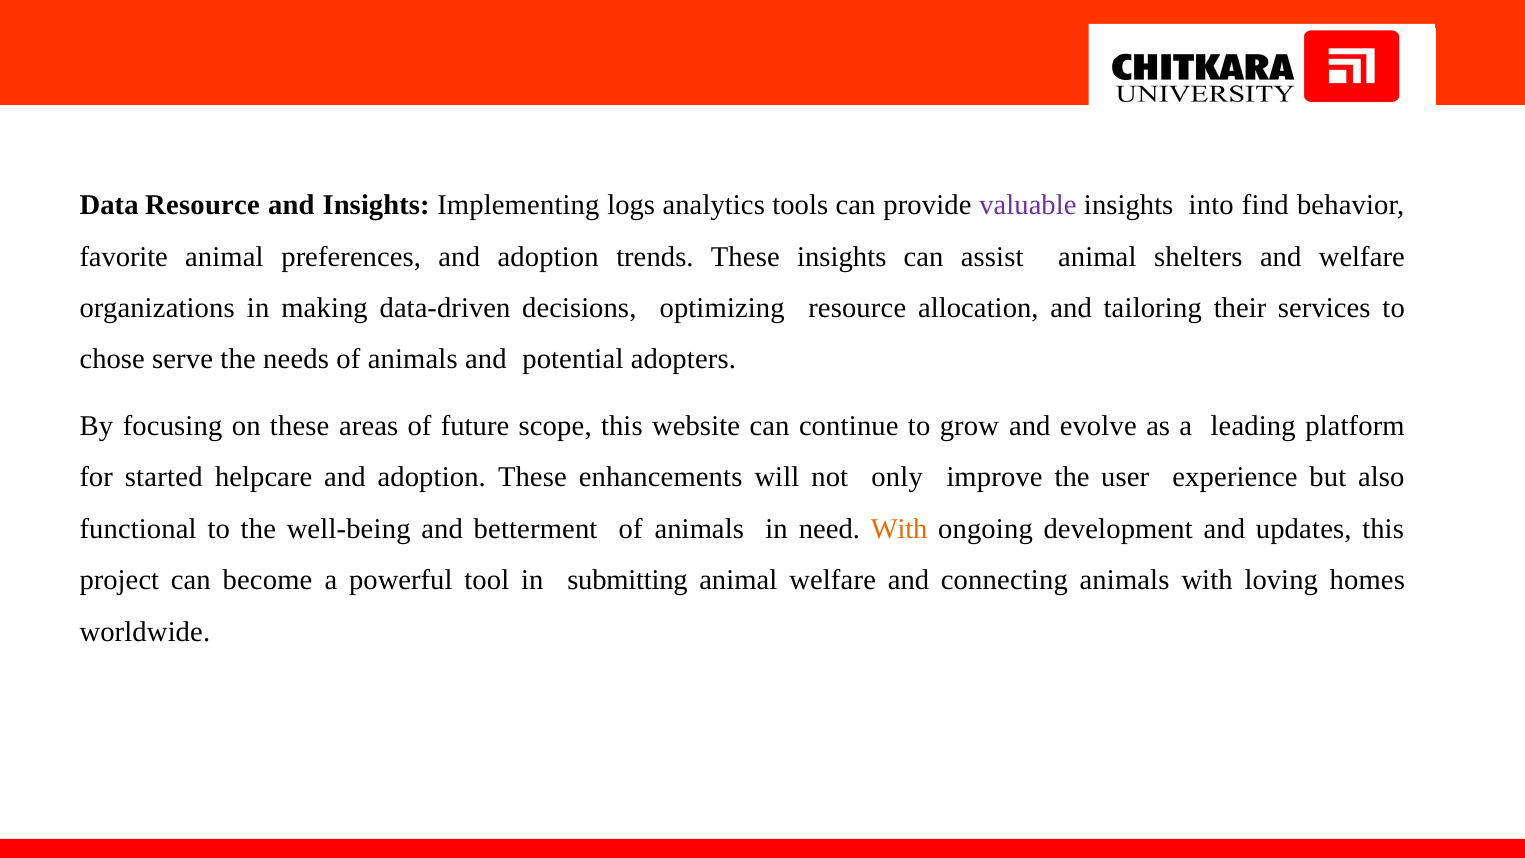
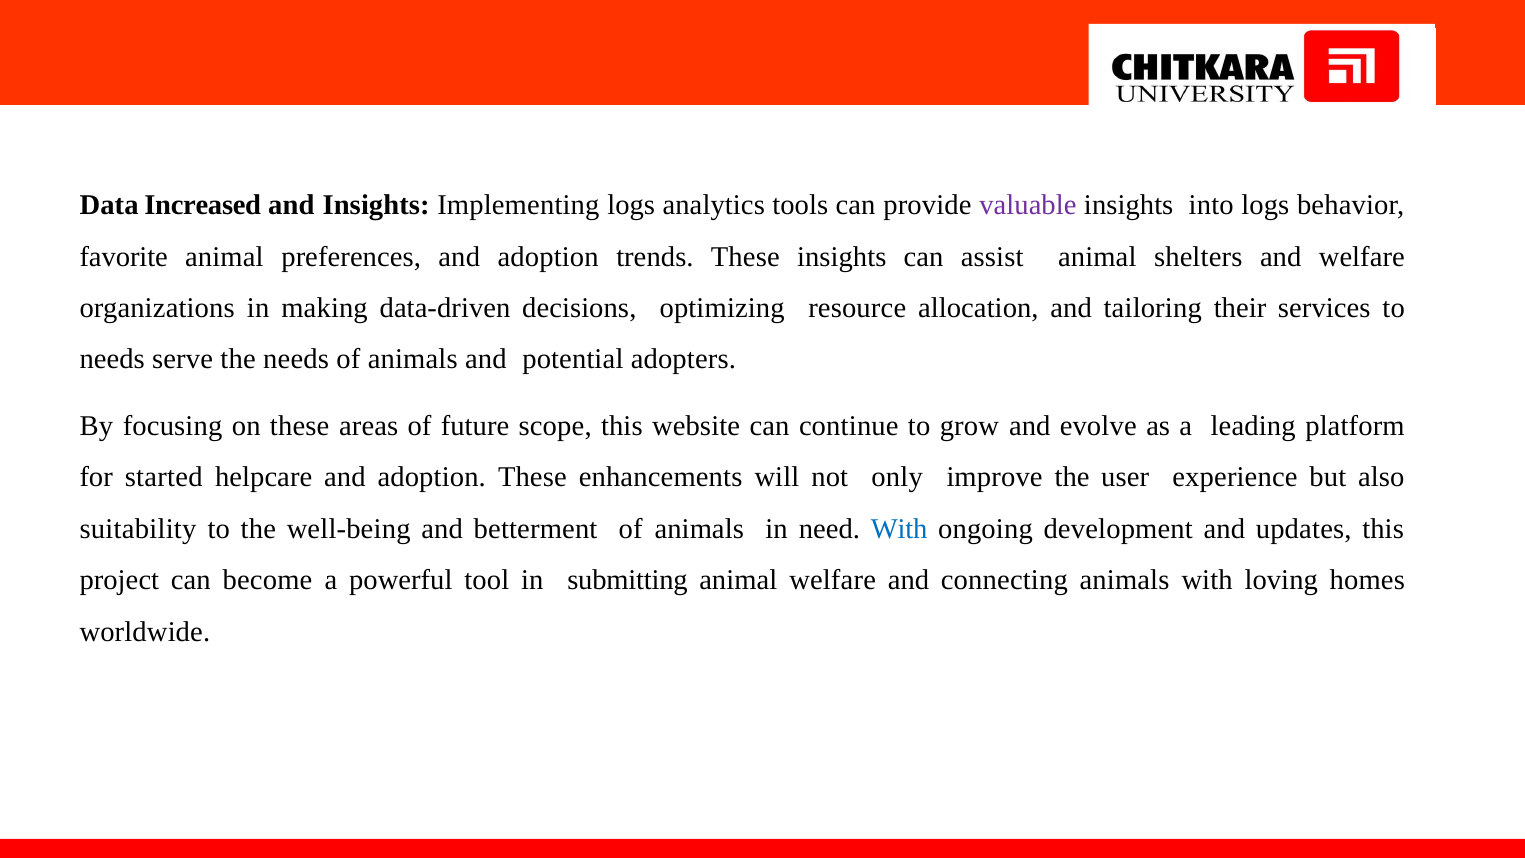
Data Resource: Resource -> Increased (203, 205)
into find: find -> logs (1265, 205)
chose: chose -> needs (112, 359)
functional: functional -> suitability (138, 529)
With colour: orange -> blue (899, 529)
